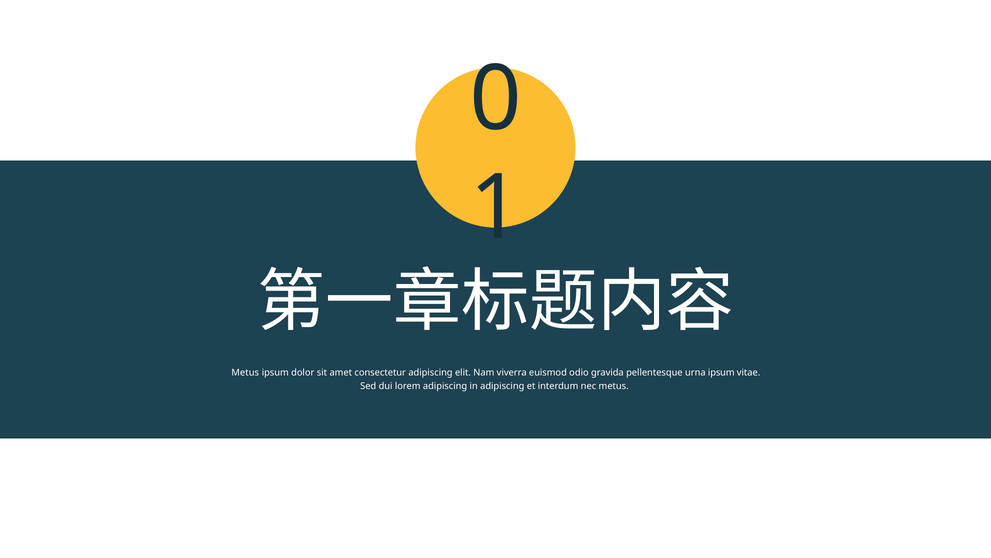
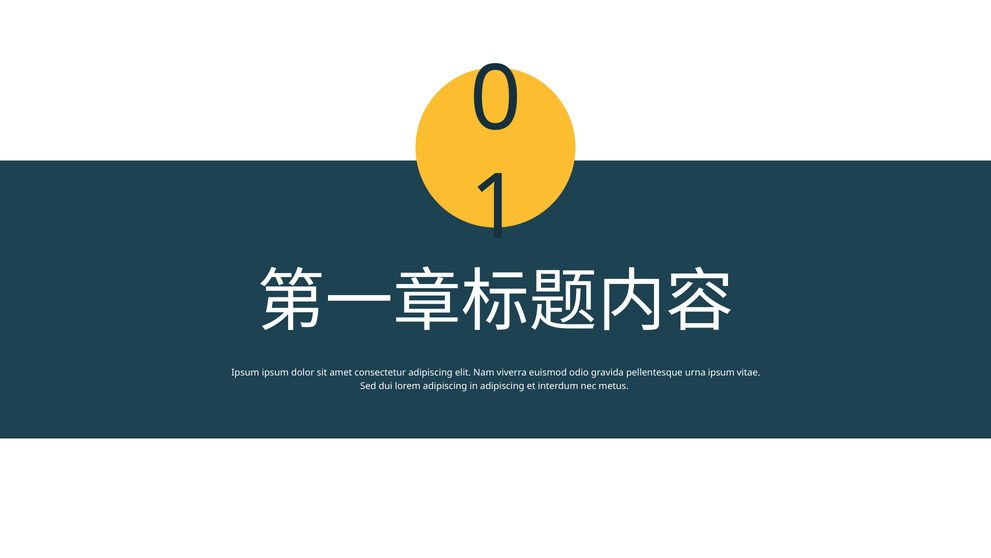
Metus: Metus -> Ipsum (245, 372)
